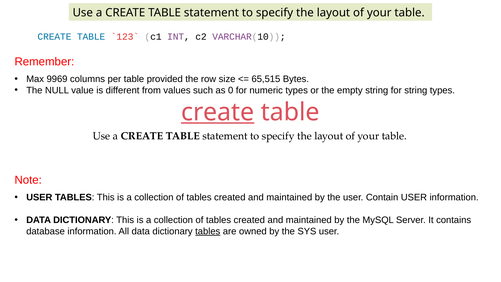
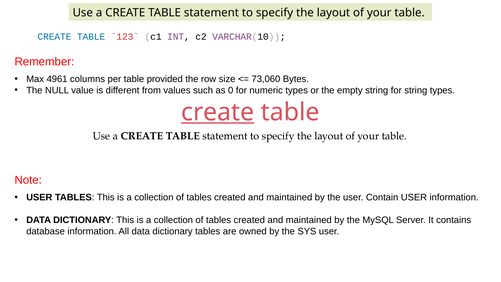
9969: 9969 -> 4961 (57, 79)
65,515: 65,515 -> 73,060 (266, 79)
tables underline: present -> none (208, 231)
